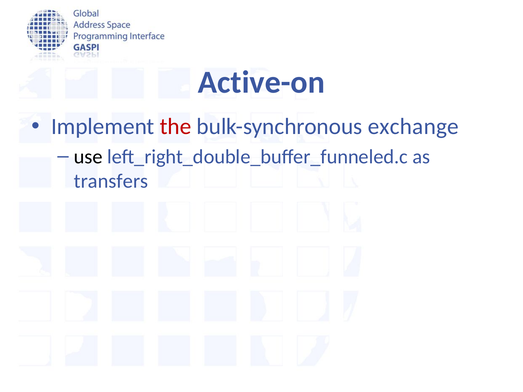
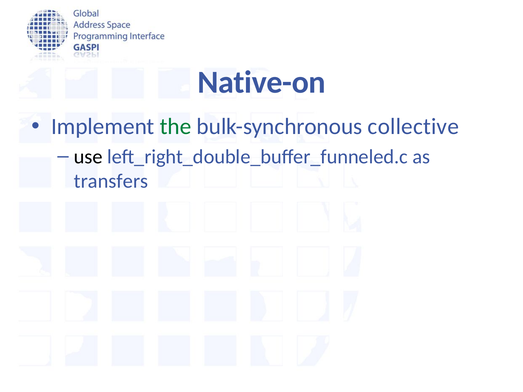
Active-on: Active-on -> Native-on (262, 82)
the colour: red -> green (175, 127)
exchange: exchange -> collective (413, 127)
